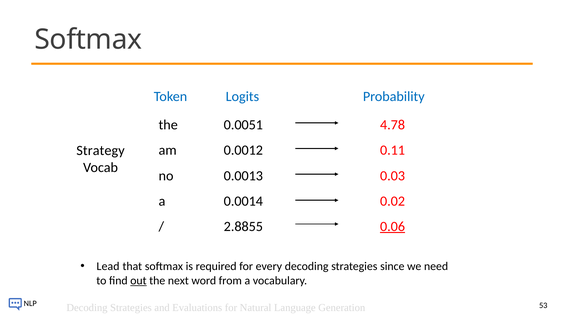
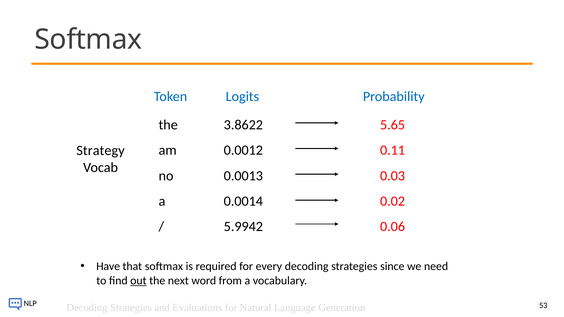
0.0051: 0.0051 -> 3.8622 (243, 125)
4.78: 4.78 -> 5.65 (393, 125)
2.8855: 2.8855 -> 5.9942 (243, 227)
0.06 underline: present -> none (393, 227)
Lead: Lead -> Have (108, 267)
